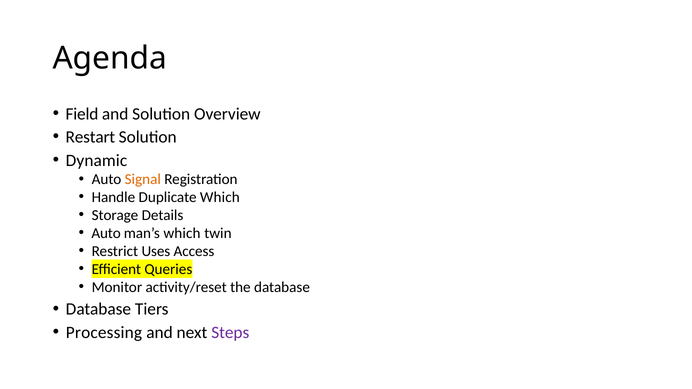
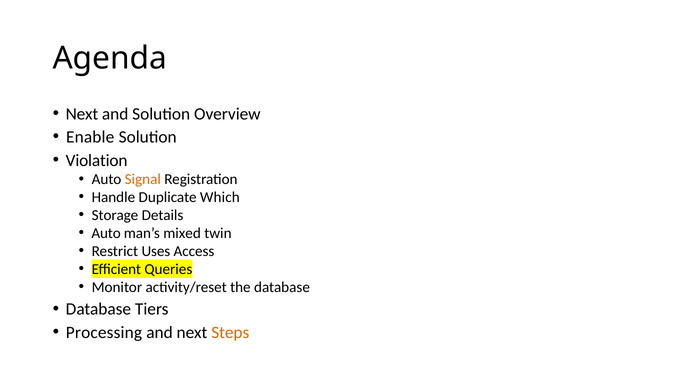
Field: Field -> Next (82, 114)
Restart: Restart -> Enable (90, 137)
Dynamic: Dynamic -> Violation (97, 161)
man’s which: which -> mixed (182, 233)
Steps colour: purple -> orange (230, 333)
